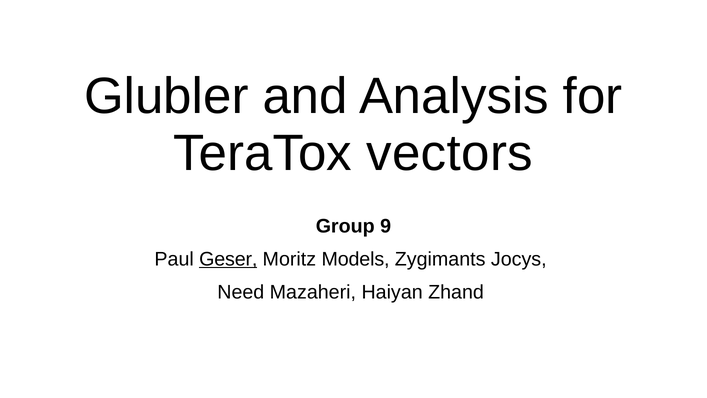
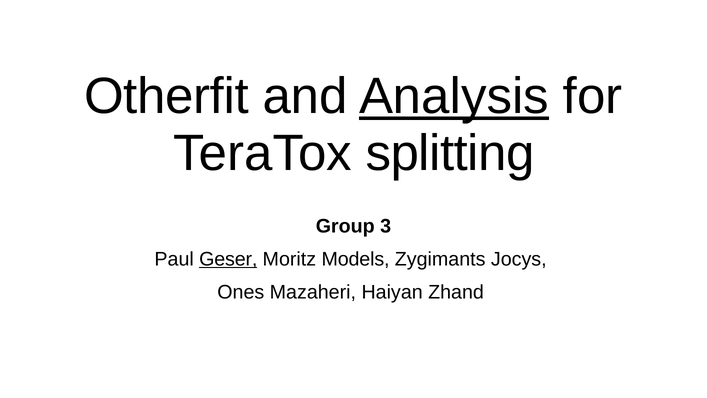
Glubler: Glubler -> Otherfit (166, 96)
Analysis underline: none -> present (454, 96)
vectors: vectors -> splitting (450, 153)
9: 9 -> 3 (386, 226)
Need: Need -> Ones (241, 292)
